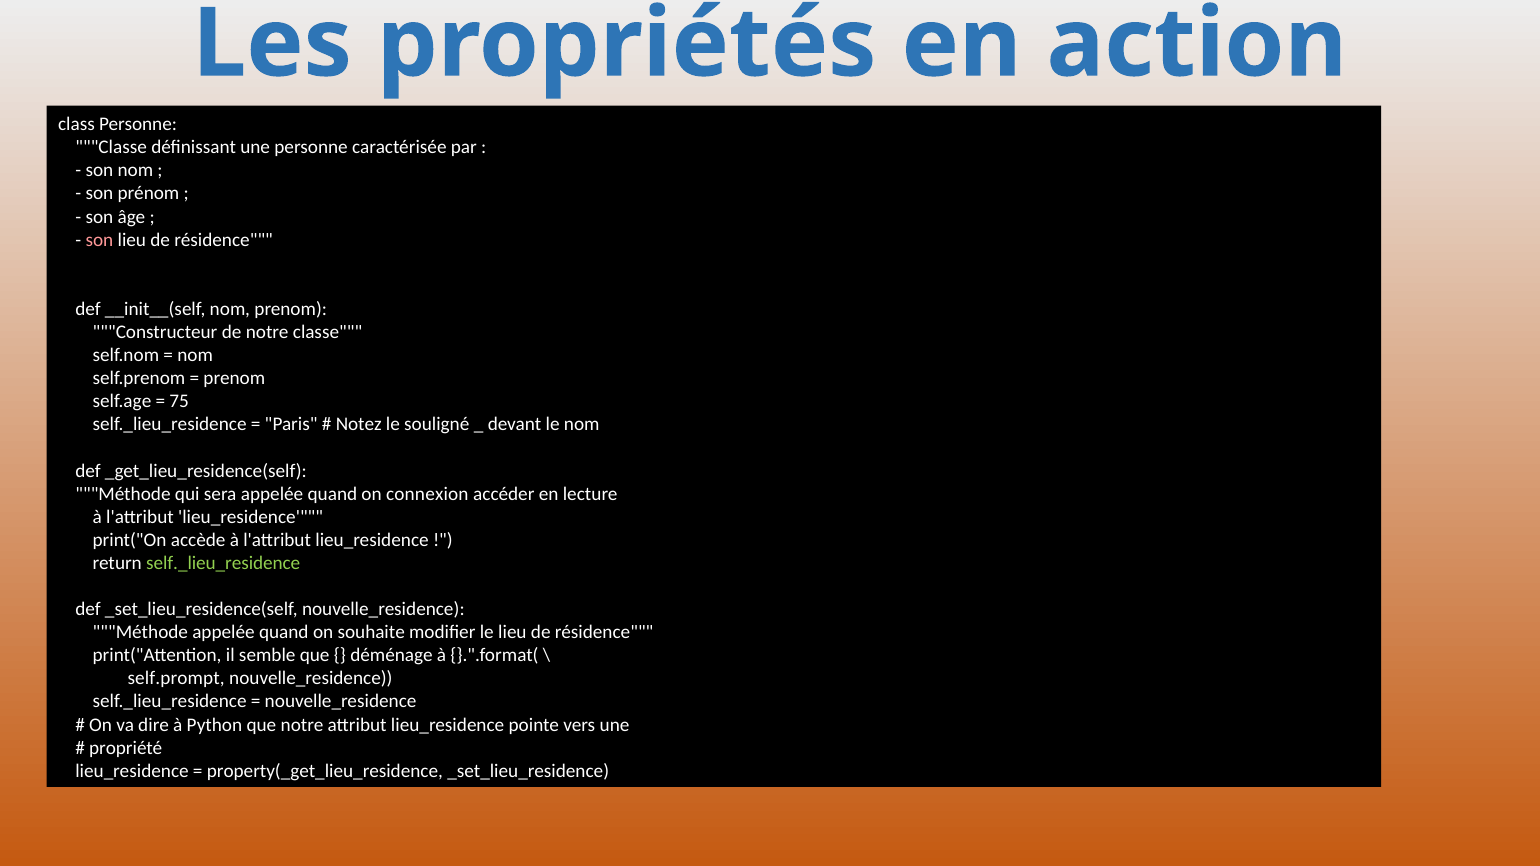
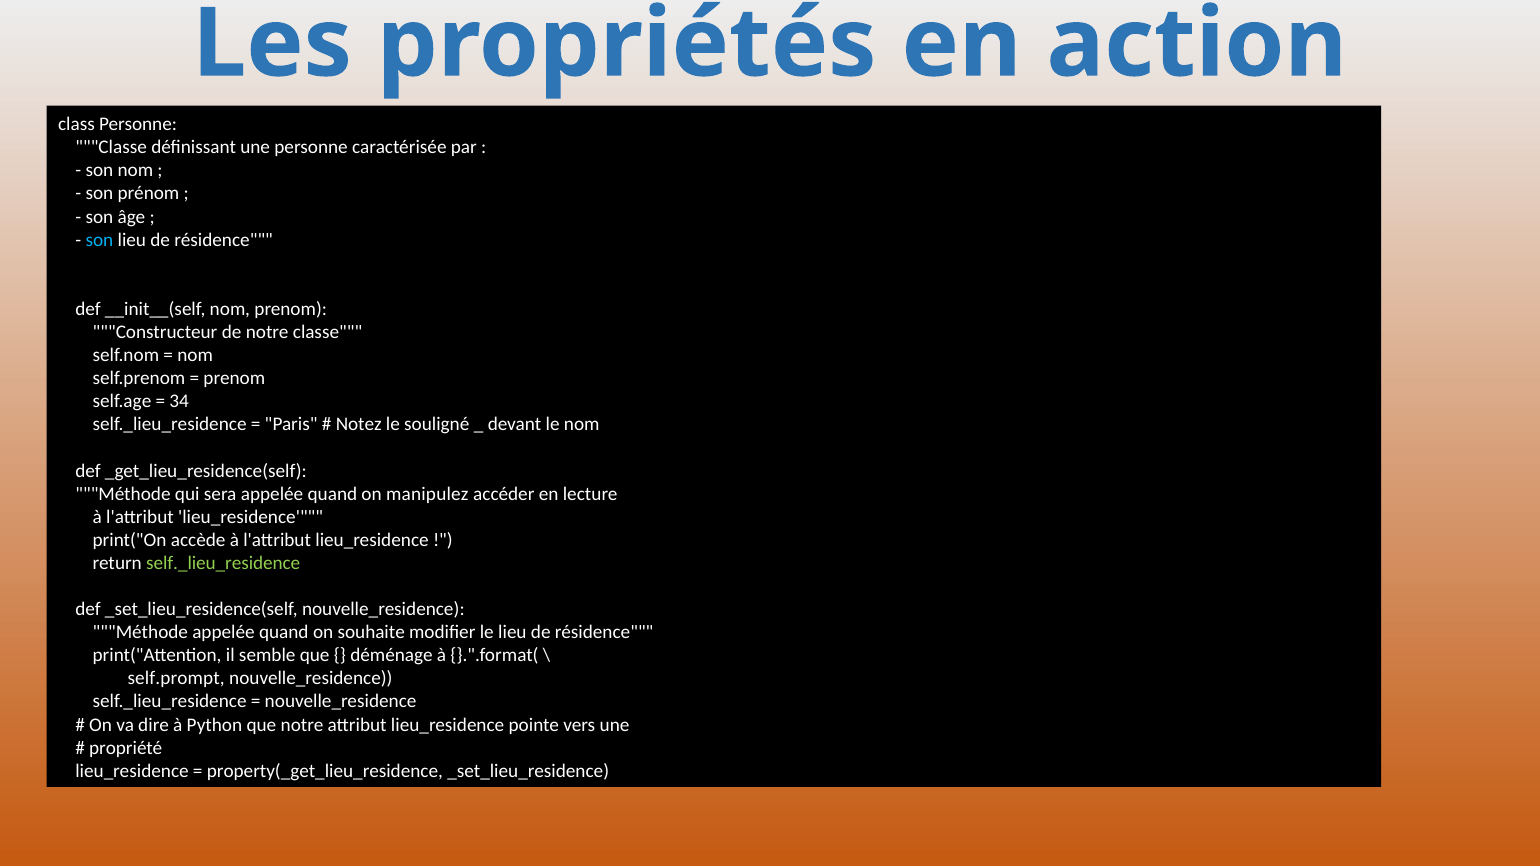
son colour: pink -> light blue (99, 240)
75: 75 -> 34 (179, 402)
connexion: connexion -> manipulez (427, 494)
